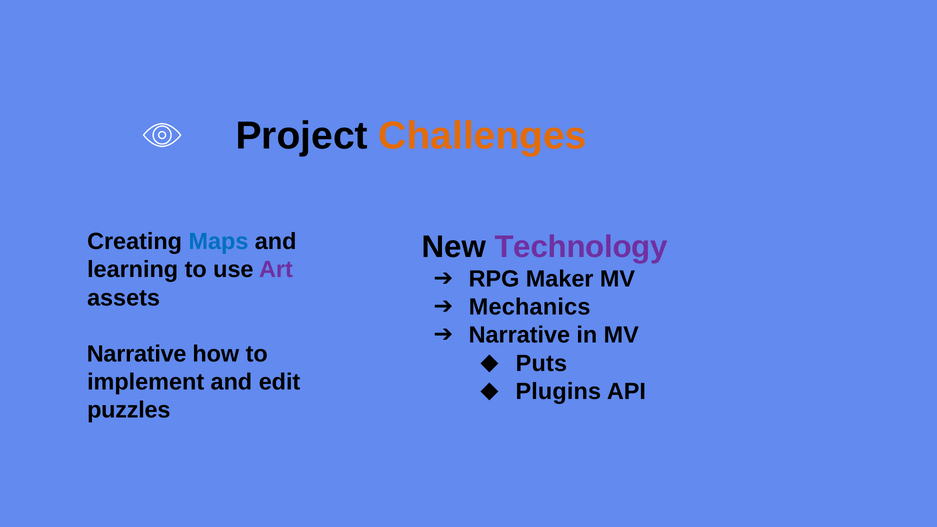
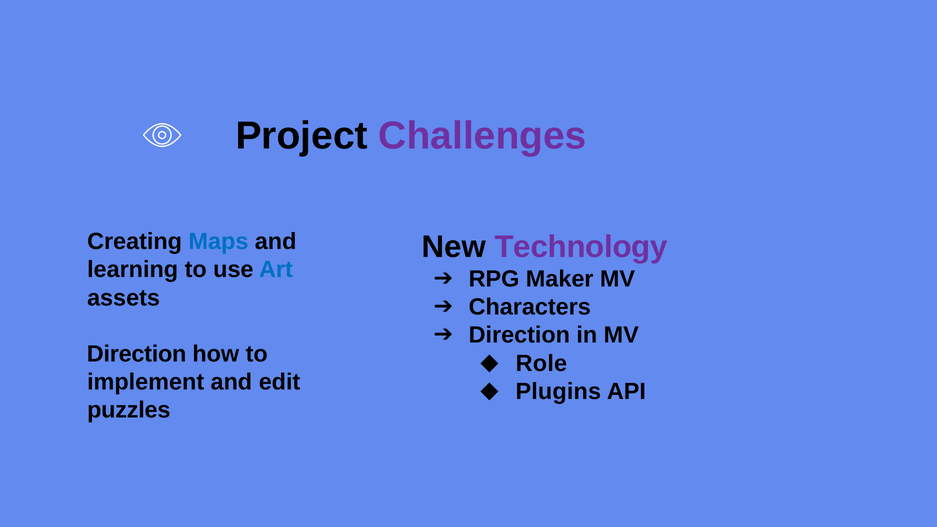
Challenges colour: orange -> purple (483, 136)
Art colour: purple -> blue (276, 270)
Mechanics: Mechanics -> Characters (530, 307)
Narrative: Narrative -> Direction (519, 335)
Narrative: Narrative -> Direction (137, 354)
Puts: Puts -> Role (541, 363)
